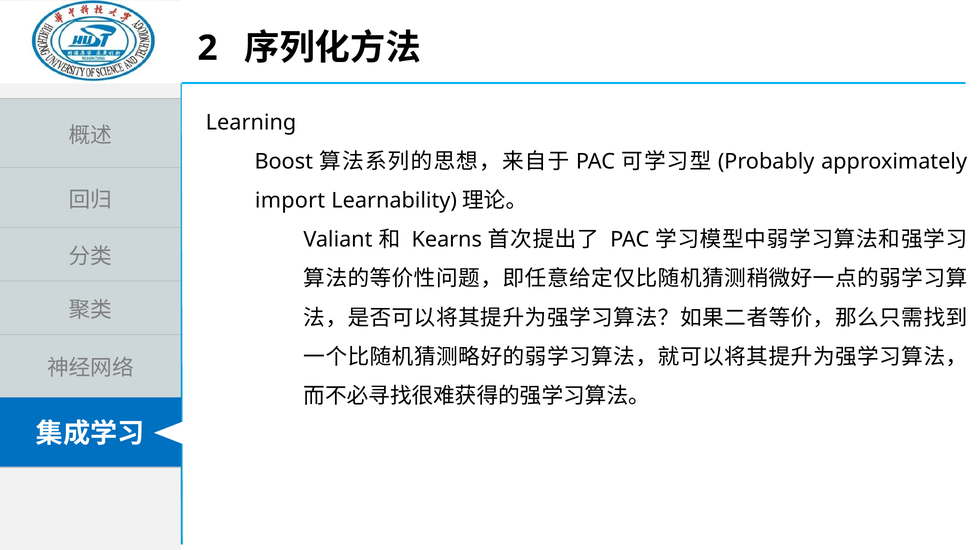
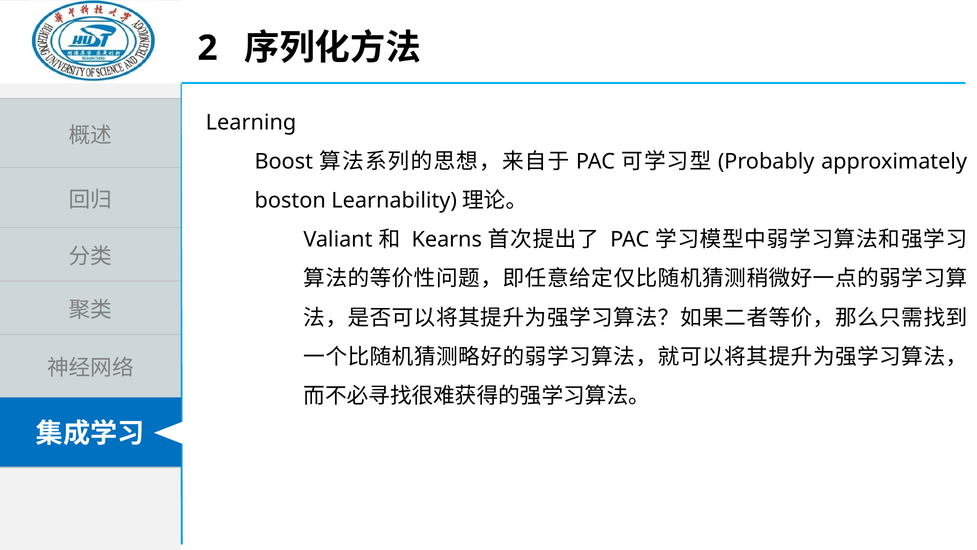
import: import -> boston (290, 201)
